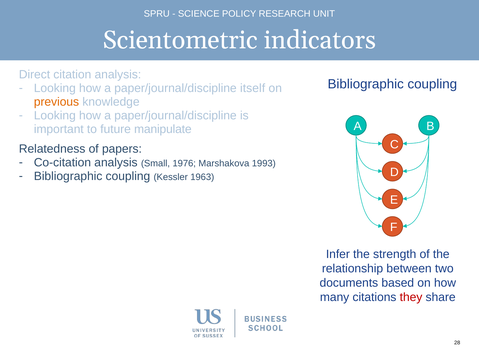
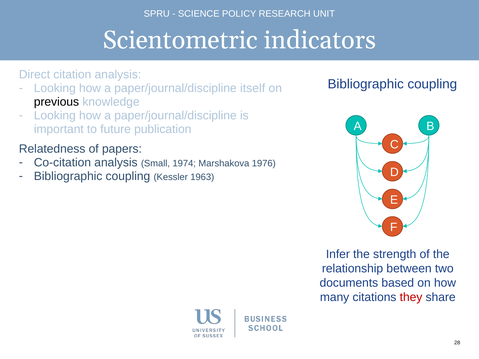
previous colour: orange -> black (56, 102)
manipulate: manipulate -> publication (163, 129)
1976: 1976 -> 1974 (184, 163)
1993: 1993 -> 1976 (264, 163)
